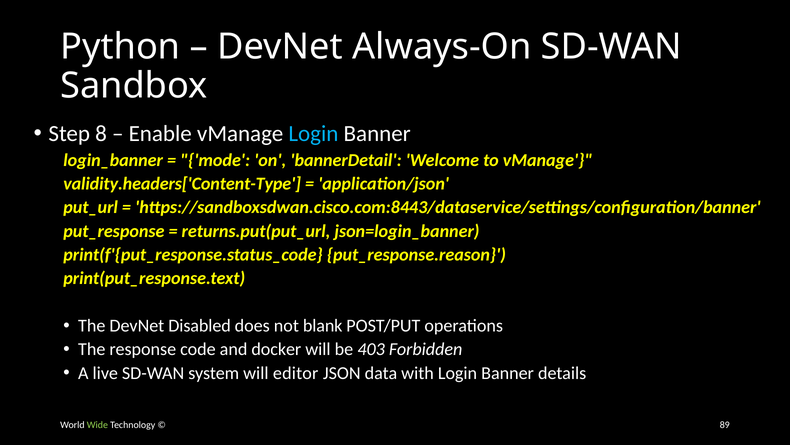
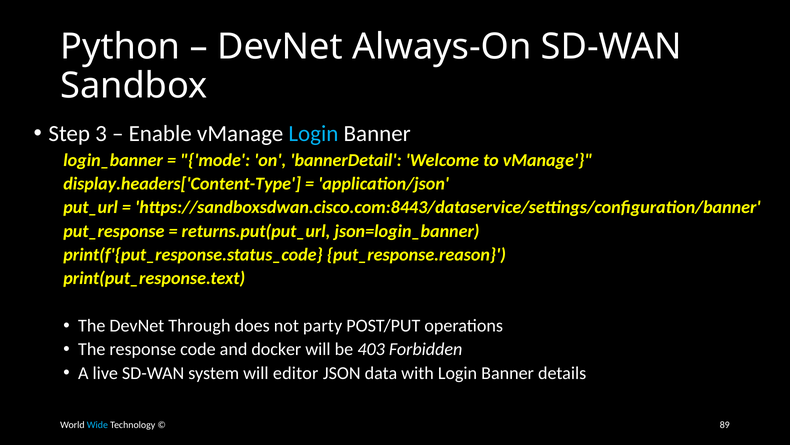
8: 8 -> 3 (101, 134)
validity.headers['Content-Type: validity.headers['Content-Type -> display.headers['Content-Type (182, 183)
Disabled: Disabled -> Through (199, 325)
blank: blank -> party (323, 325)
Wide colour: light green -> light blue (97, 424)
